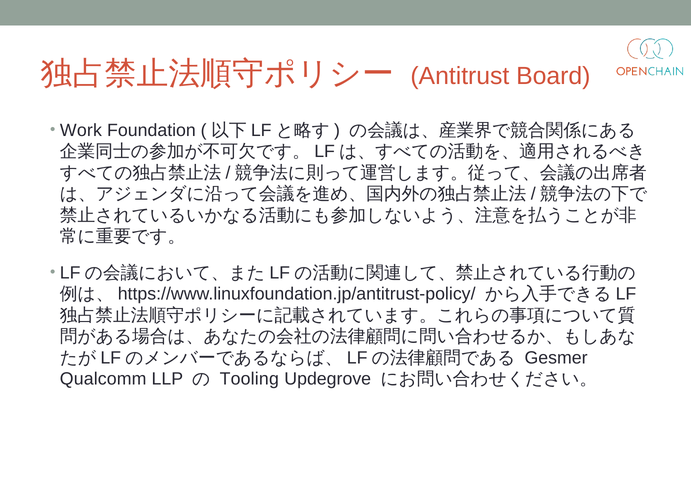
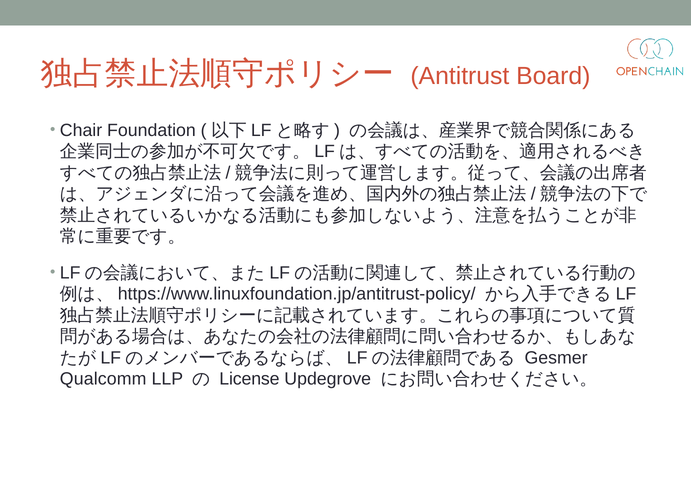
Work: Work -> Chair (81, 130)
Tooling: Tooling -> License (249, 379)
